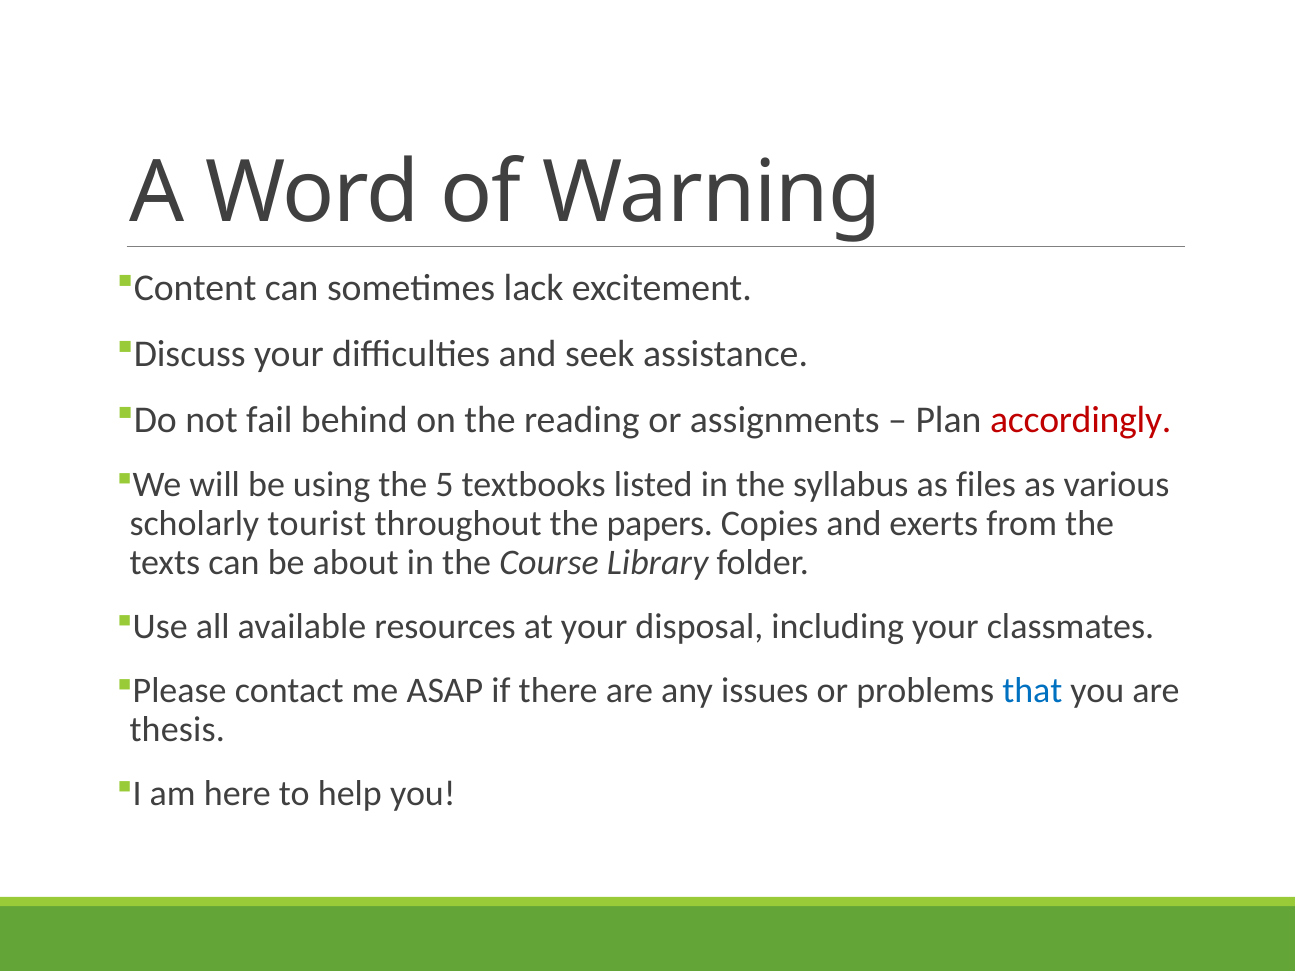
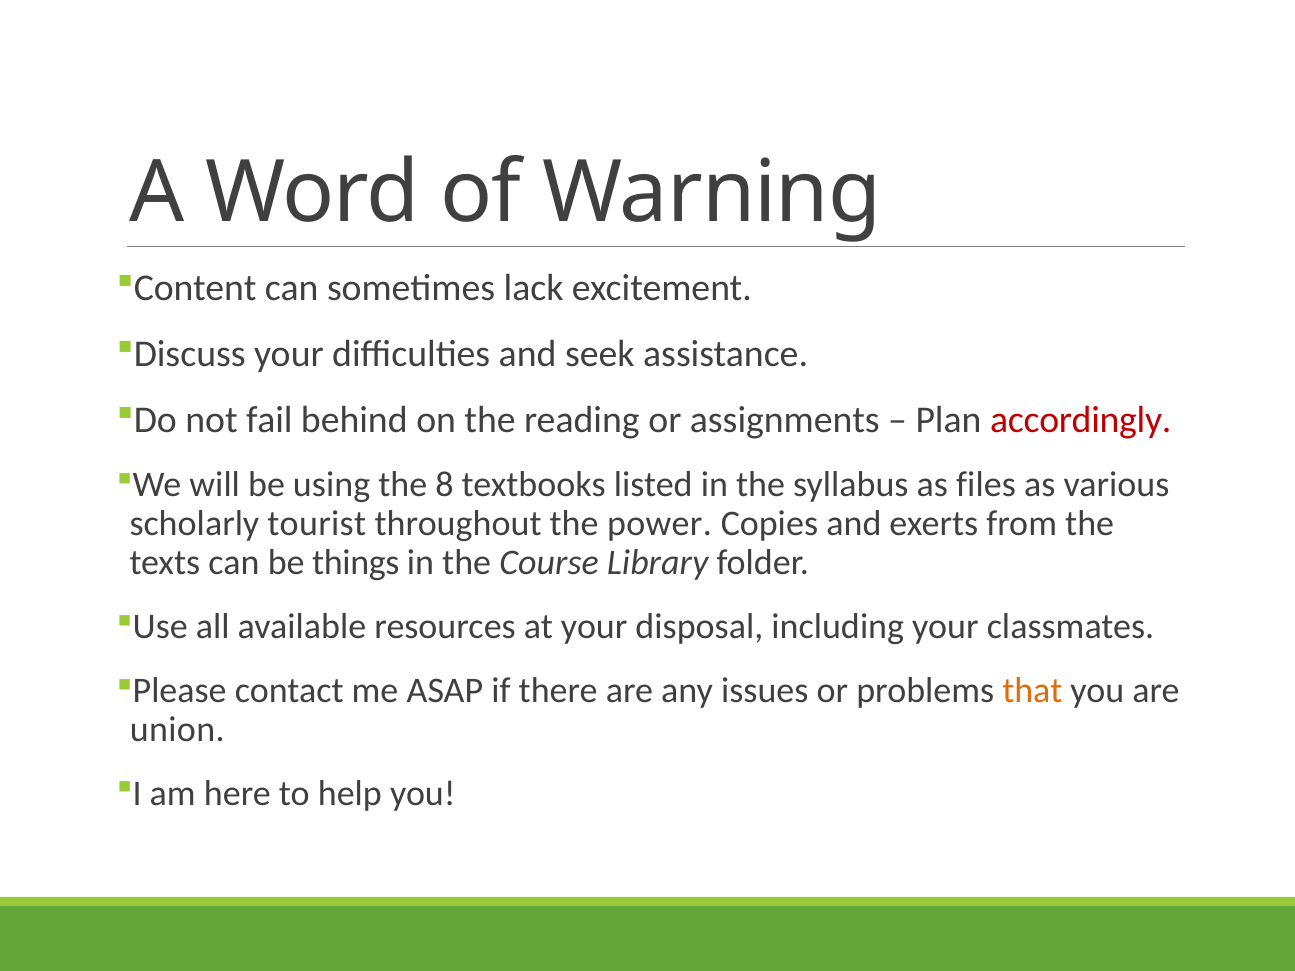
5: 5 -> 8 (445, 485)
papers: papers -> power (659, 524)
about: about -> things (356, 563)
that colour: blue -> orange (1032, 691)
thesis: thesis -> union (177, 730)
